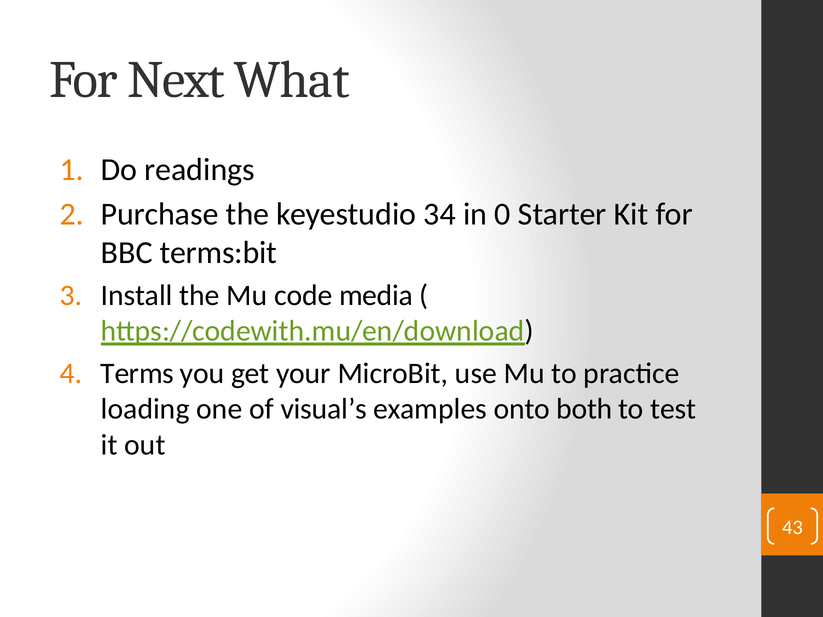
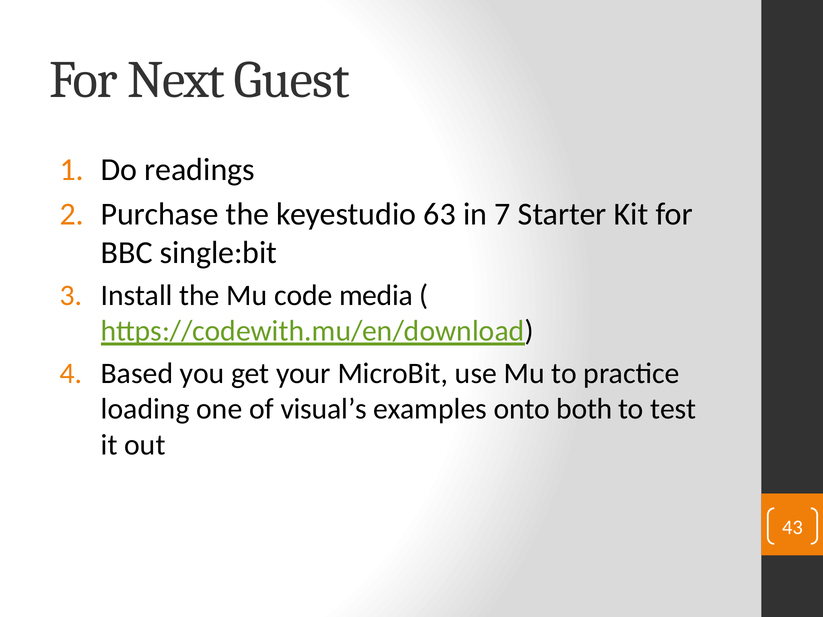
What: What -> Guest (292, 80)
34: 34 -> 63 (440, 214)
0: 0 -> 7 (502, 214)
terms:bit: terms:bit -> single:bit (218, 253)
Terms: Terms -> Based (137, 373)
